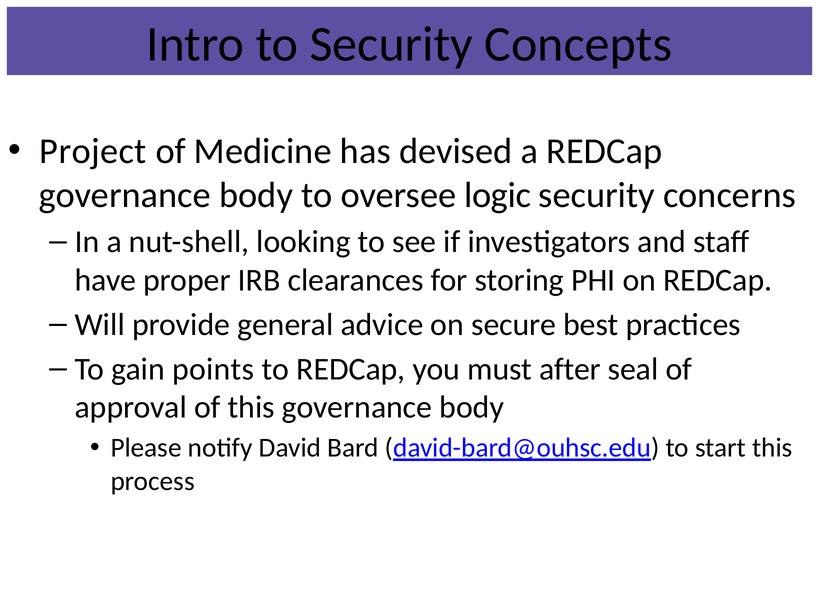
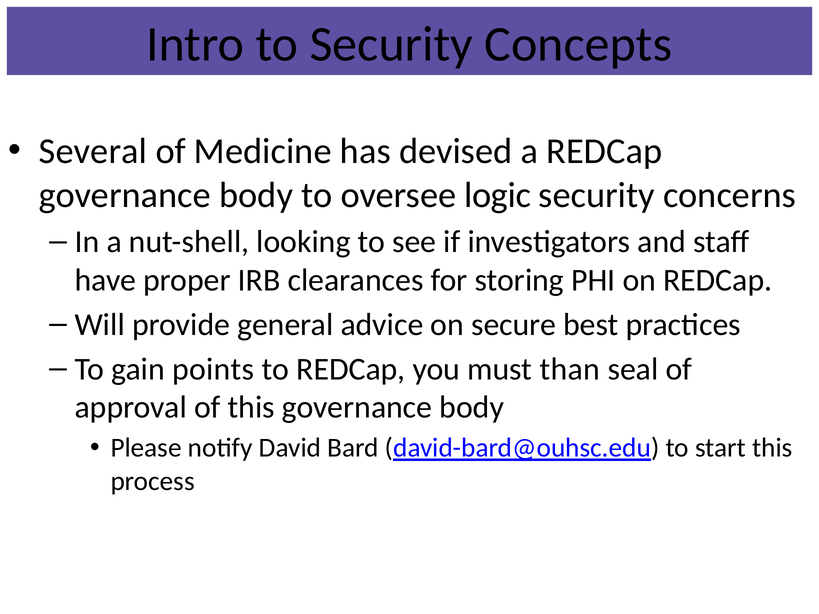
Project: Project -> Several (93, 151)
after: after -> than (570, 369)
